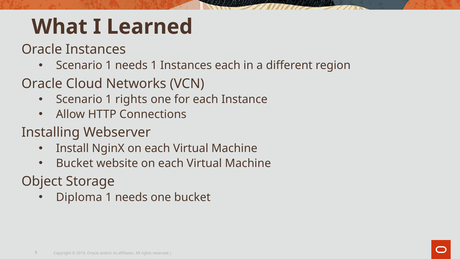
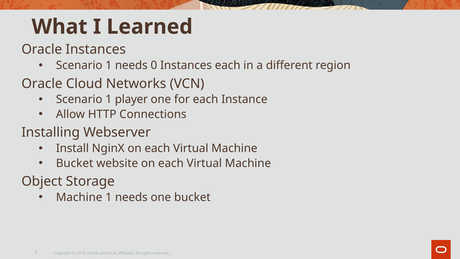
needs 1: 1 -> 0 (154, 65)
1 rights: rights -> player (131, 99)
Diploma: Diploma -> Machine (79, 197)
